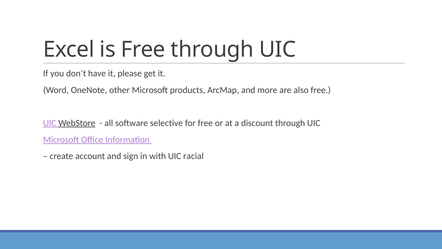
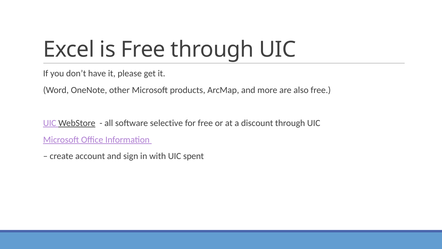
racial: racial -> spent (194, 156)
